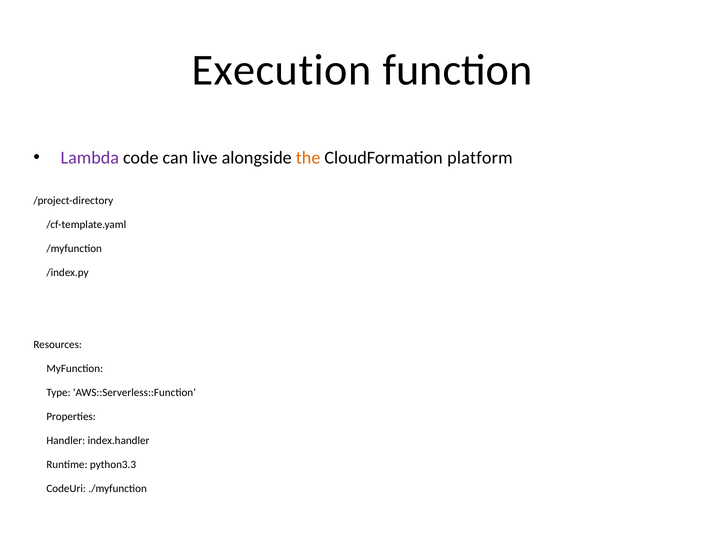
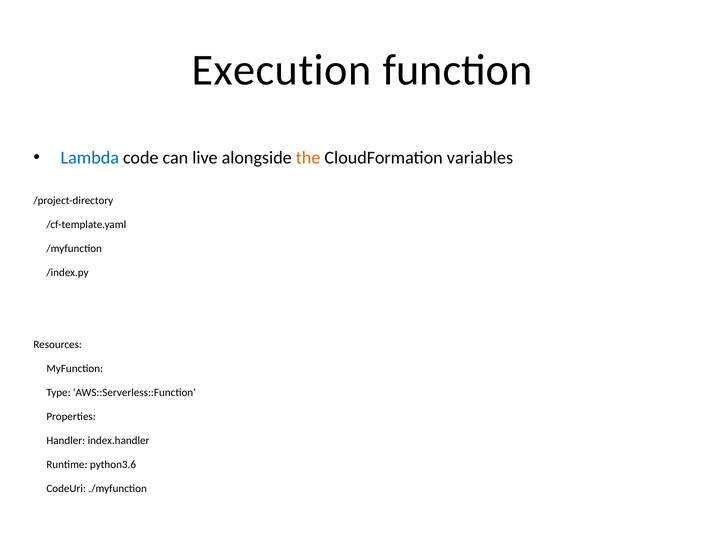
Lambda colour: purple -> blue (90, 158)
platform: platform -> variables (480, 158)
python3.3: python3.3 -> python3.6 (113, 465)
